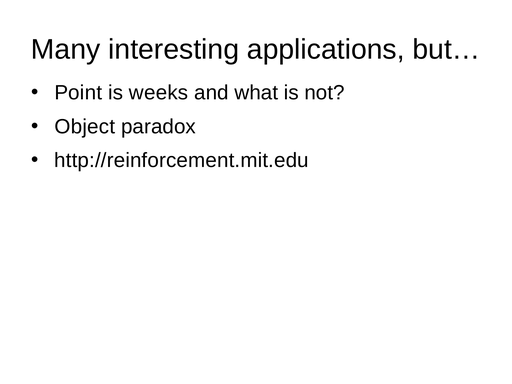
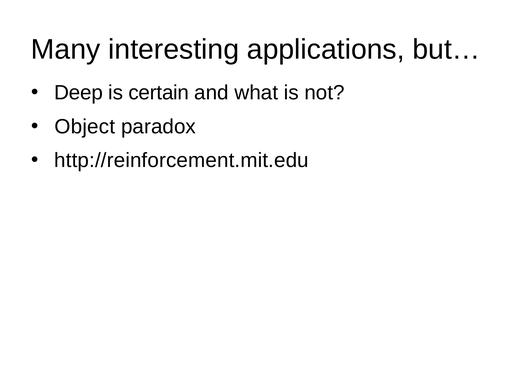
Point: Point -> Deep (78, 93)
weeks: weeks -> certain (159, 93)
